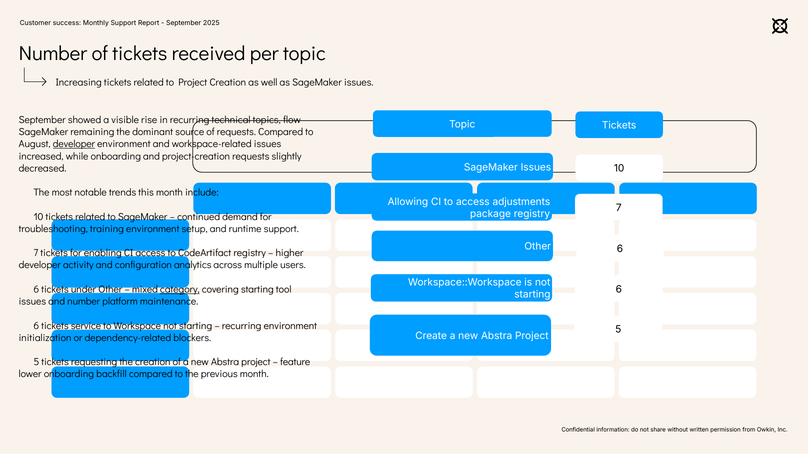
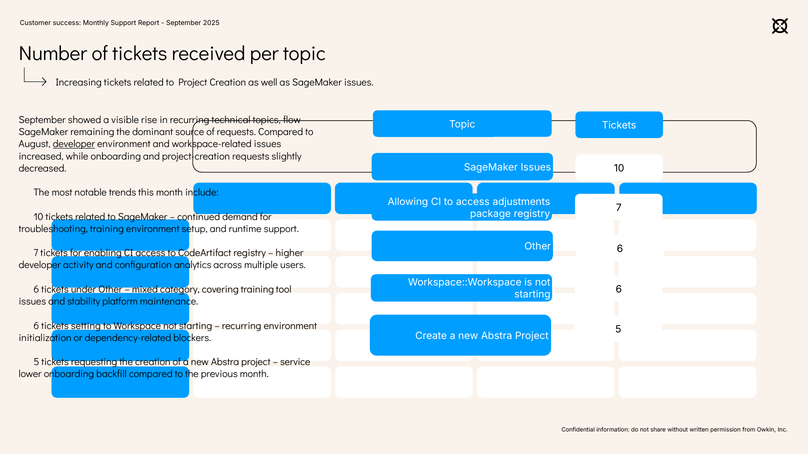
category underline: present -> none (180, 290)
covering starting: starting -> training (257, 290)
and number: number -> stability (84, 302)
service: service -> setting (86, 326)
feature: feature -> service (295, 362)
